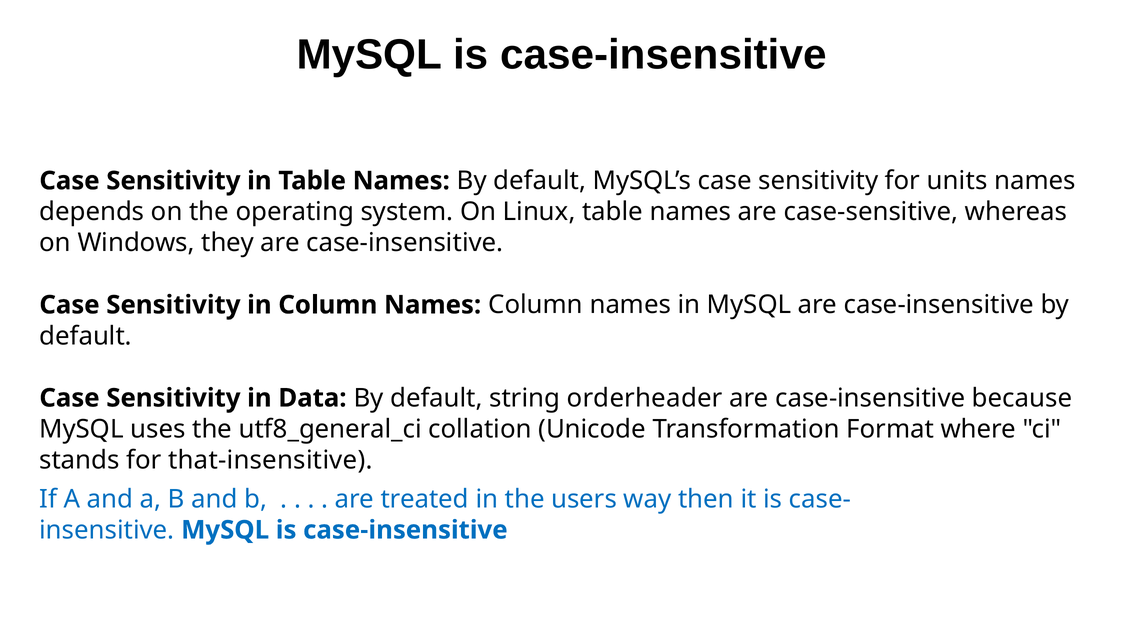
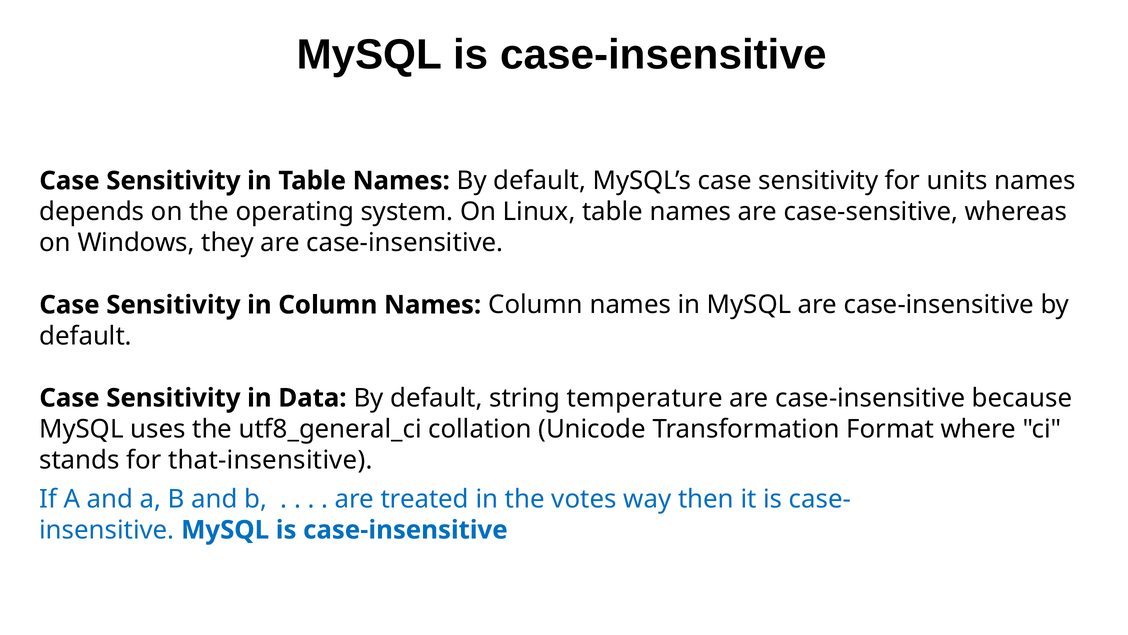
orderheader: orderheader -> temperature (645, 398)
users: users -> votes (584, 499)
